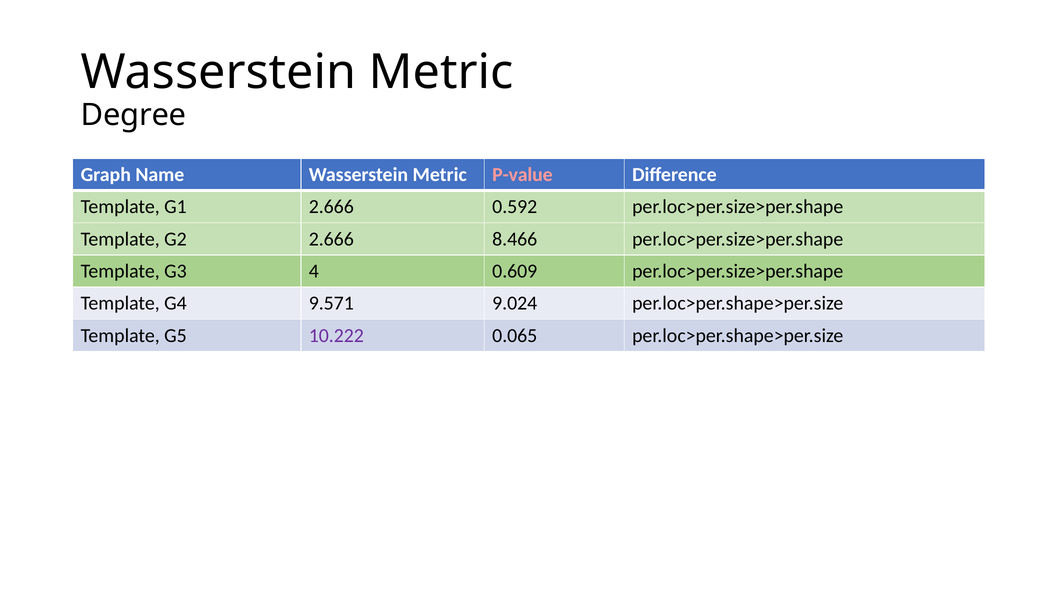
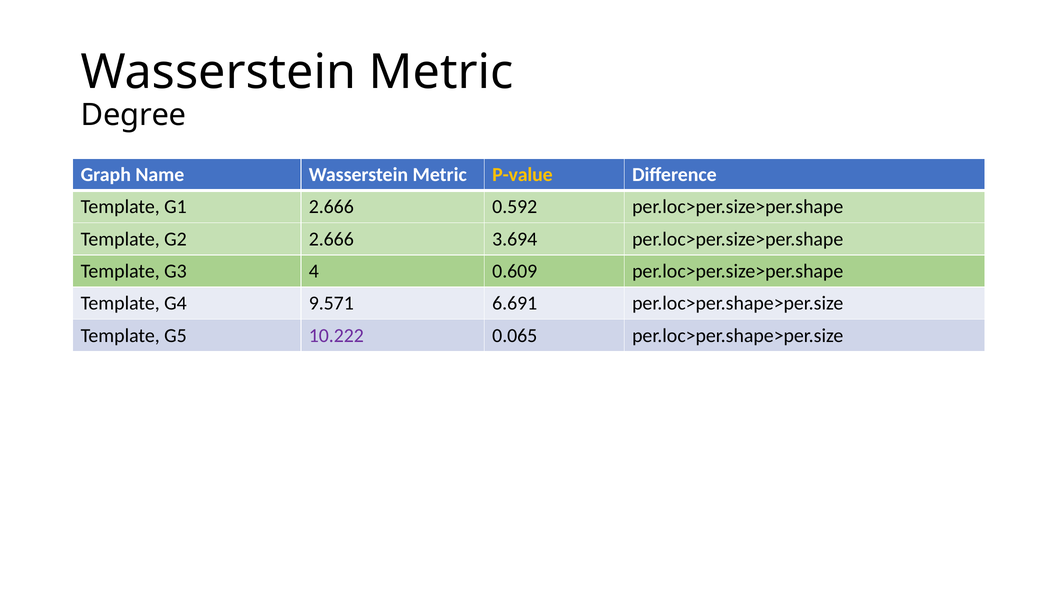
P-value colour: pink -> yellow (522, 175)
8.466: 8.466 -> 3.694 (515, 239)
9.024: 9.024 -> 6.691 (515, 303)
